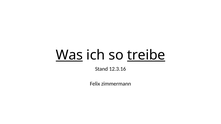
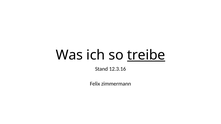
Was underline: present -> none (69, 55)
